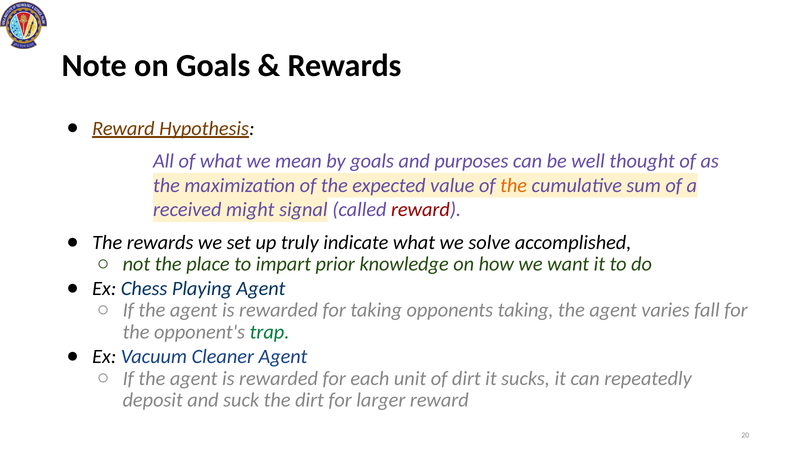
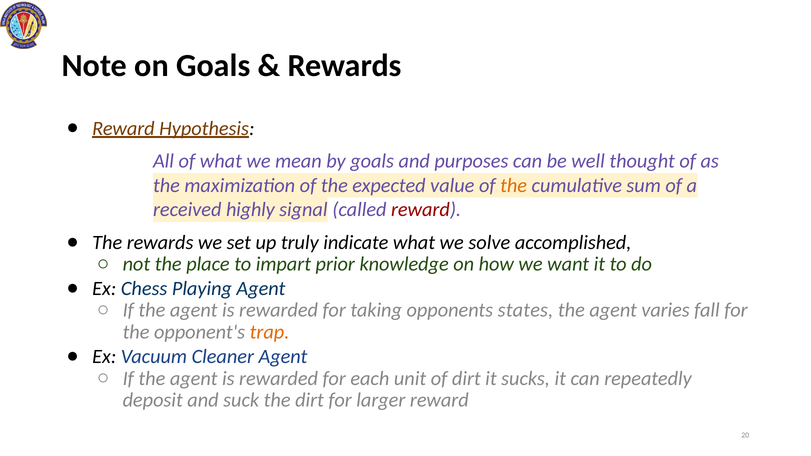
might: might -> highly (250, 210)
opponents taking: taking -> states (525, 310)
trap colour: green -> orange (270, 332)
